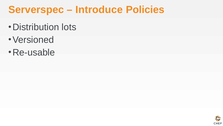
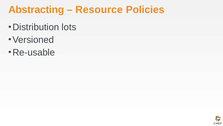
Serverspec: Serverspec -> Abstracting (36, 10)
Introduce: Introduce -> Resource (99, 10)
